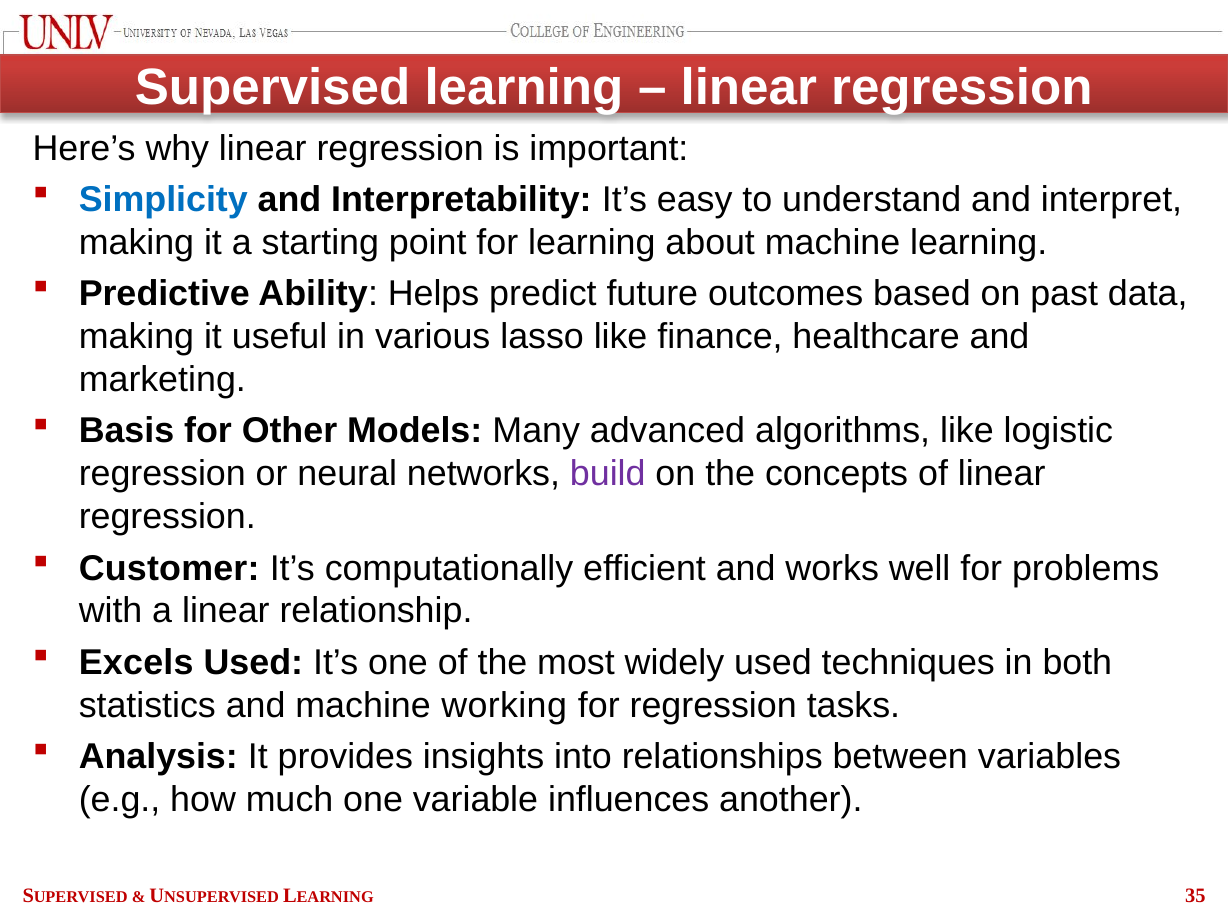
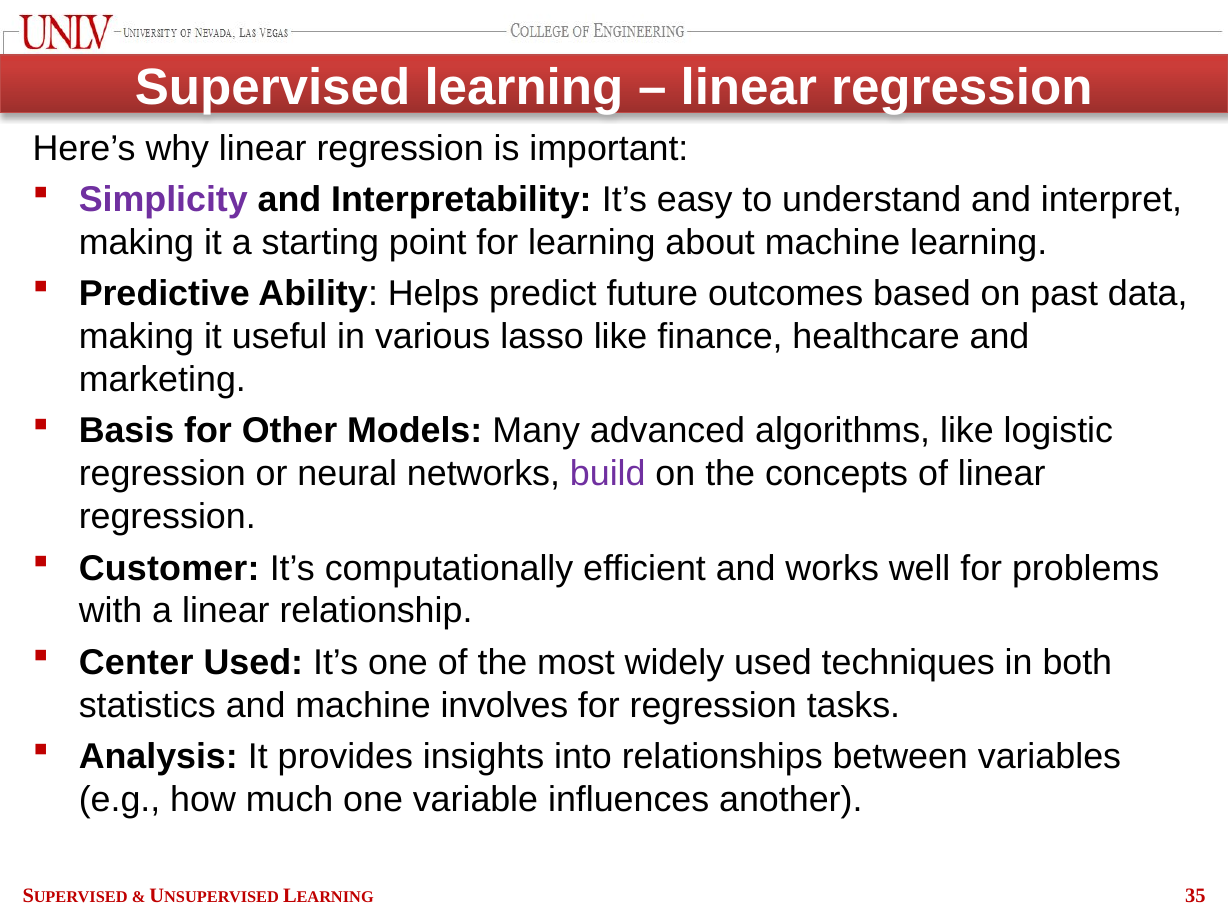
Simplicity colour: blue -> purple (163, 200)
Excels: Excels -> Center (136, 662)
working: working -> involves (504, 705)
